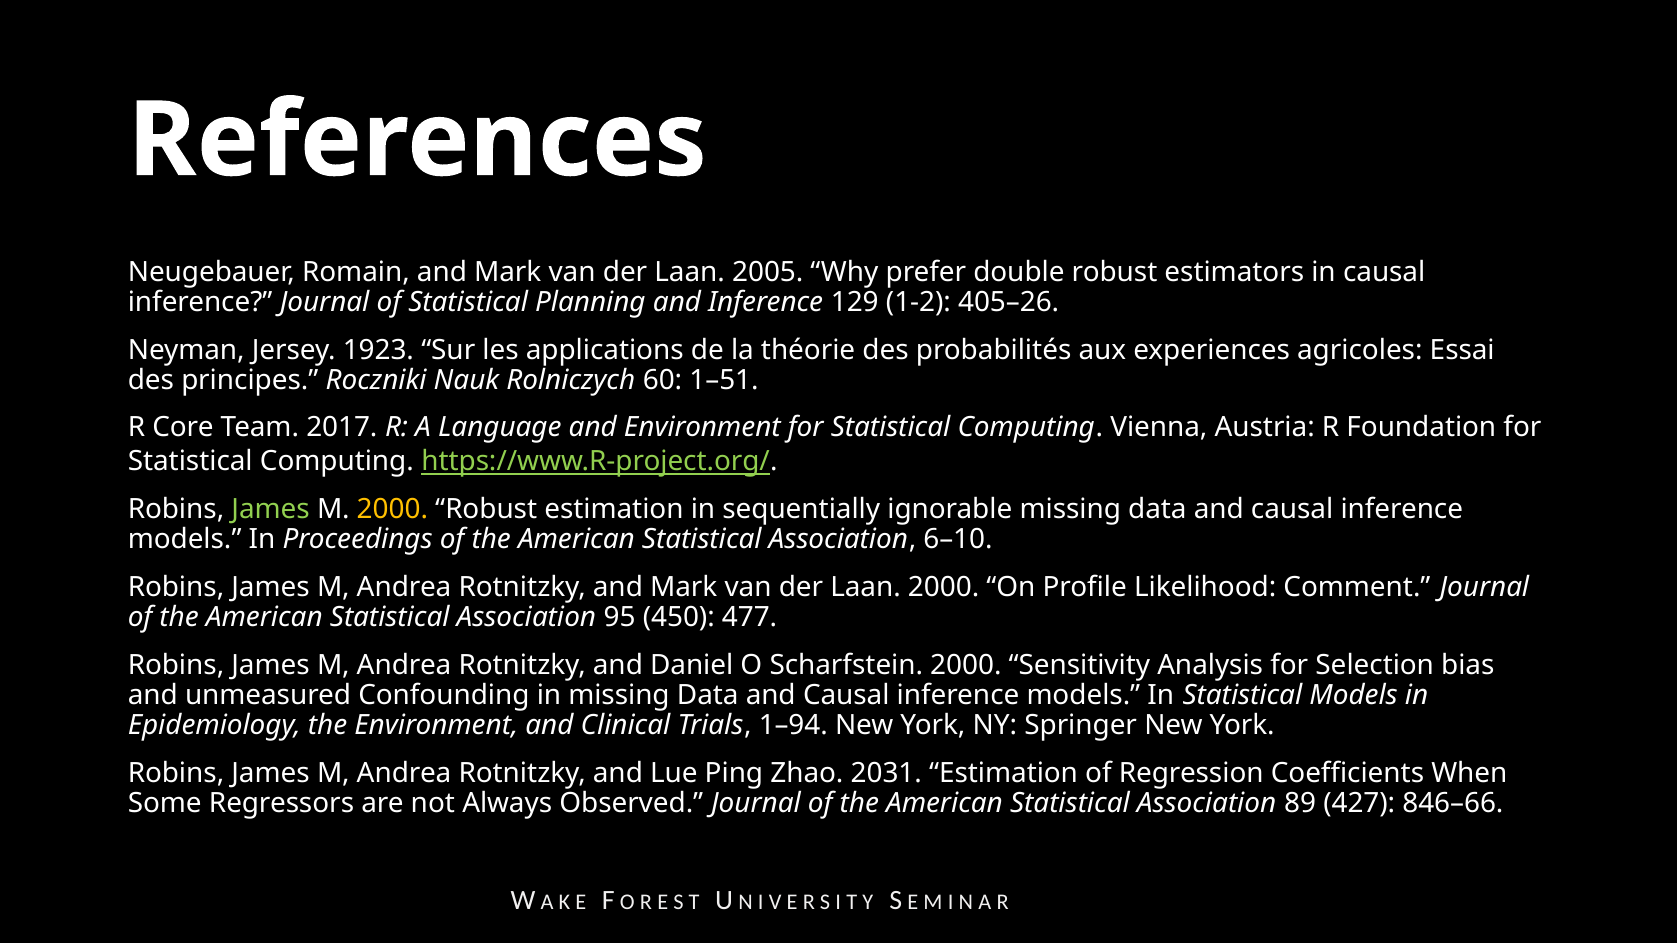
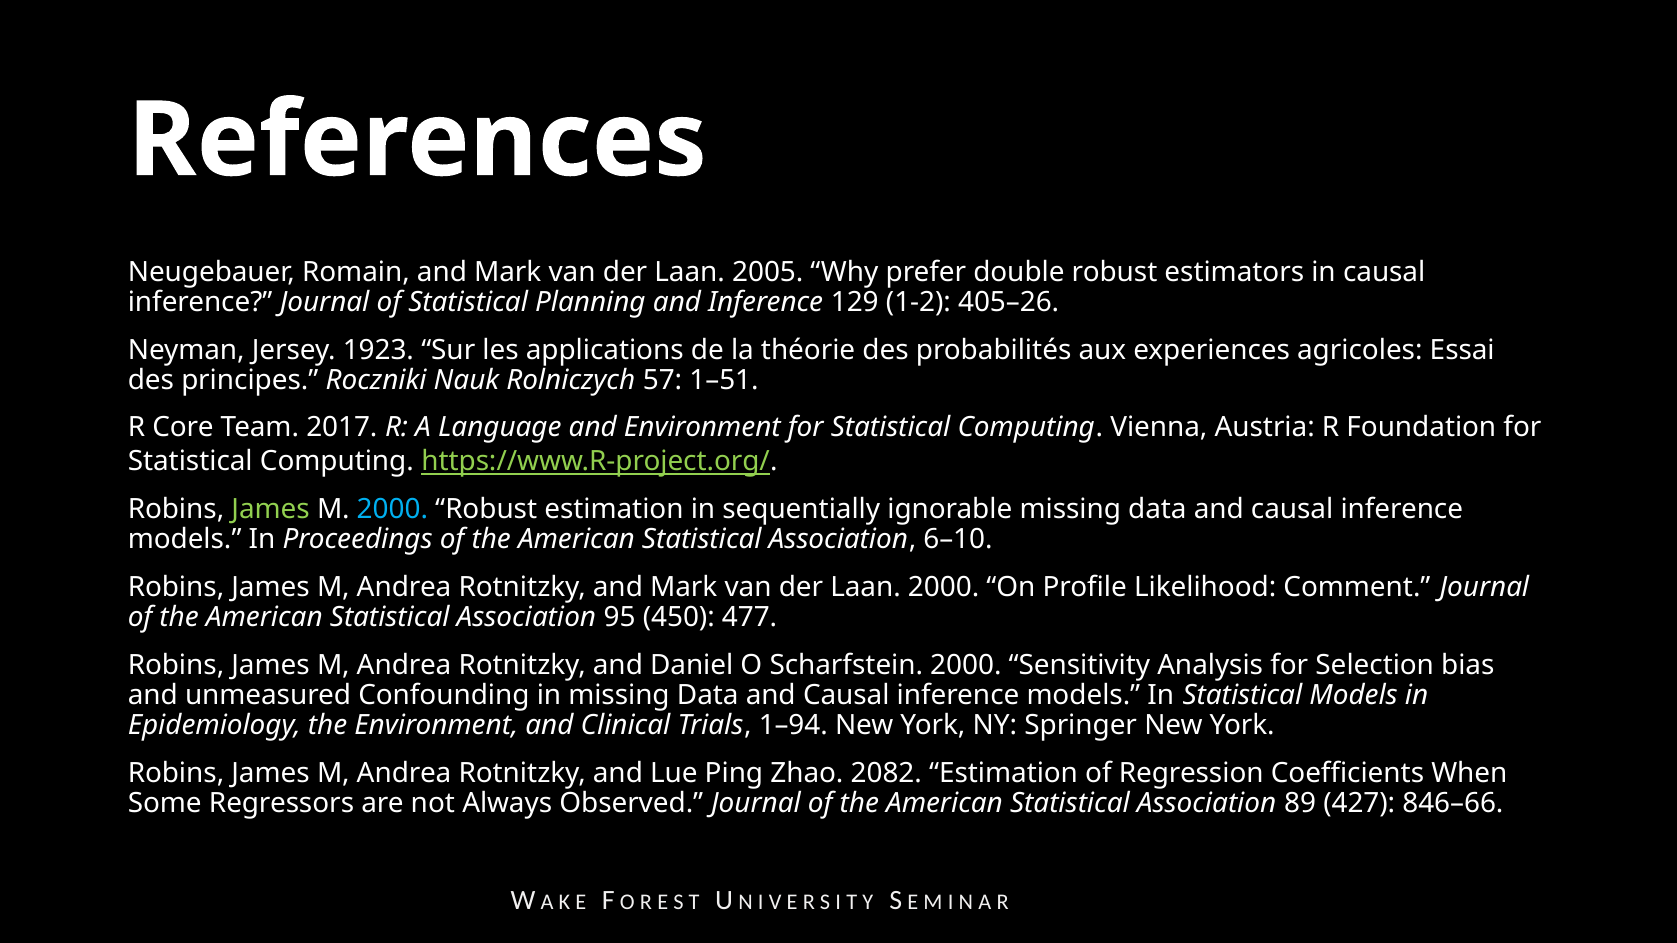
60: 60 -> 57 (663, 380)
2000 colour: yellow -> light blue (392, 510)
2031: 2031 -> 2082 (886, 773)
